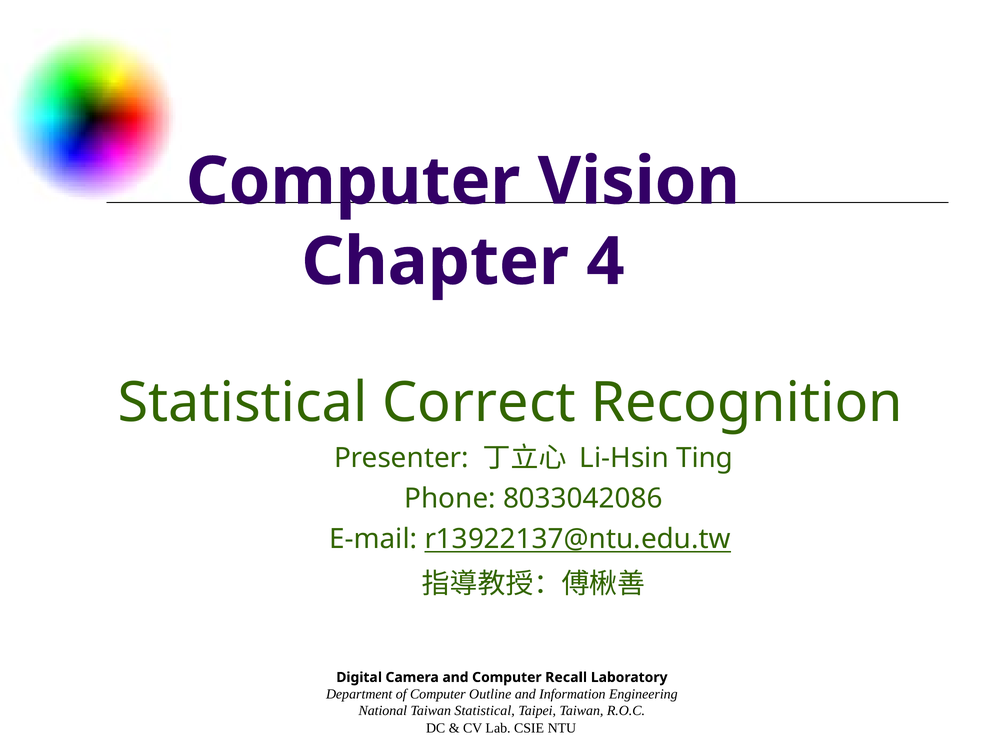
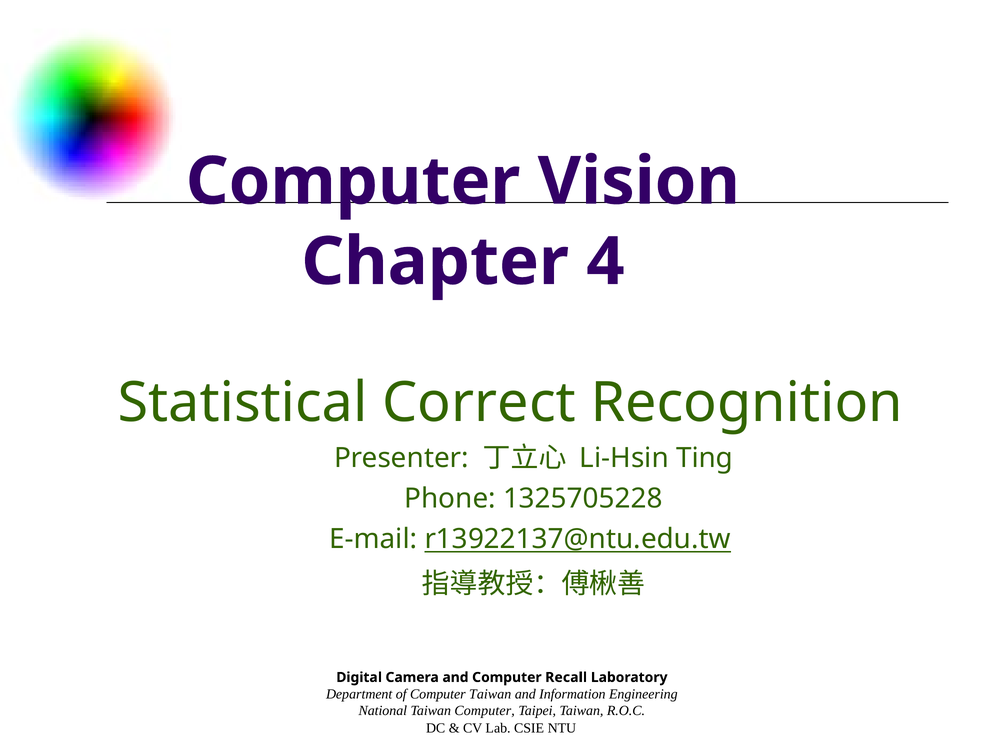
8033042086: 8033042086 -> 1325705228 (583, 499)
Computer Outline: Outline -> Taiwan (490, 694)
Taiwan Statistical: Statistical -> Computer (485, 711)
